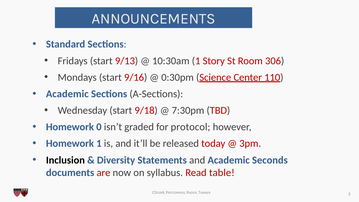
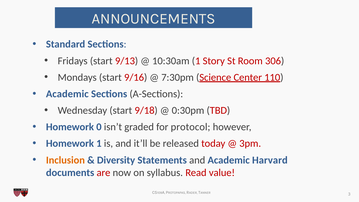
0:30pm: 0:30pm -> 7:30pm (178, 77)
7:30pm: 7:30pm -> 0:30pm (188, 110)
Inclusion colour: black -> orange (65, 160)
Seconds: Seconds -> Harvard (270, 160)
table: table -> value (222, 173)
